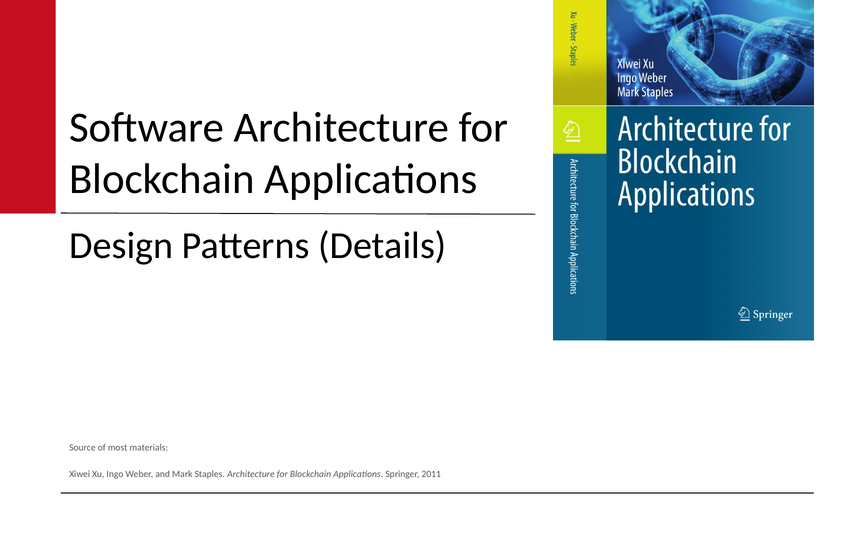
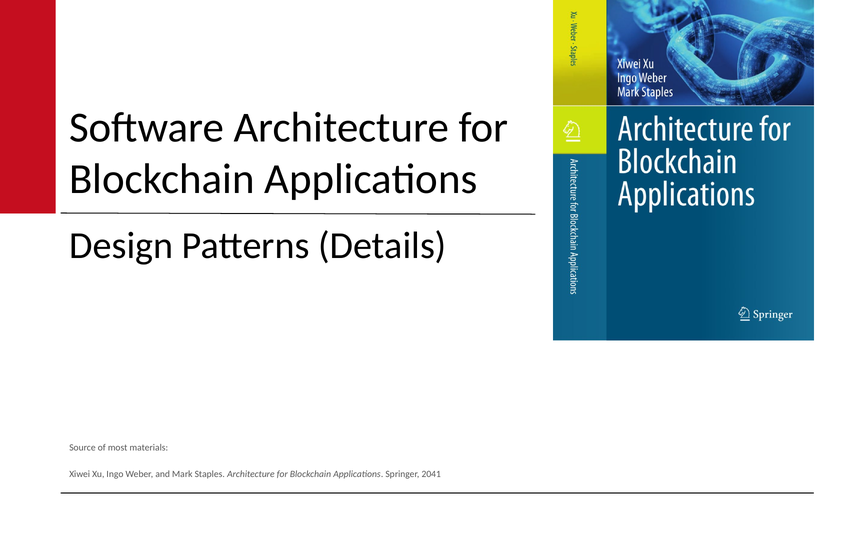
2011: 2011 -> 2041 (431, 474)
